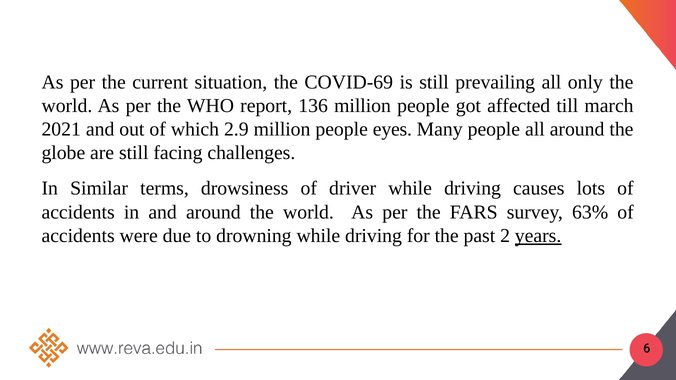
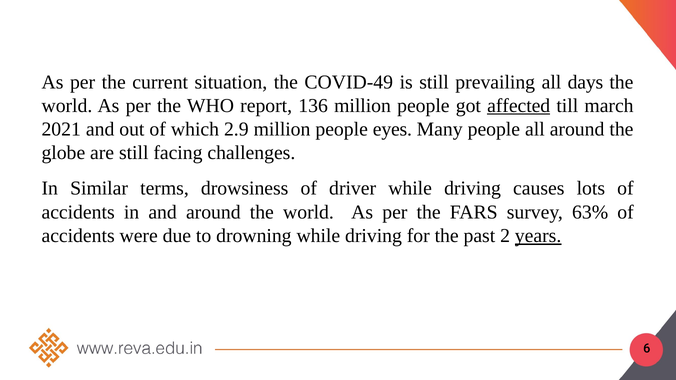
COVID-69: COVID-69 -> COVID-49 (349, 82)
only: only -> days (585, 82)
affected underline: none -> present (519, 106)
